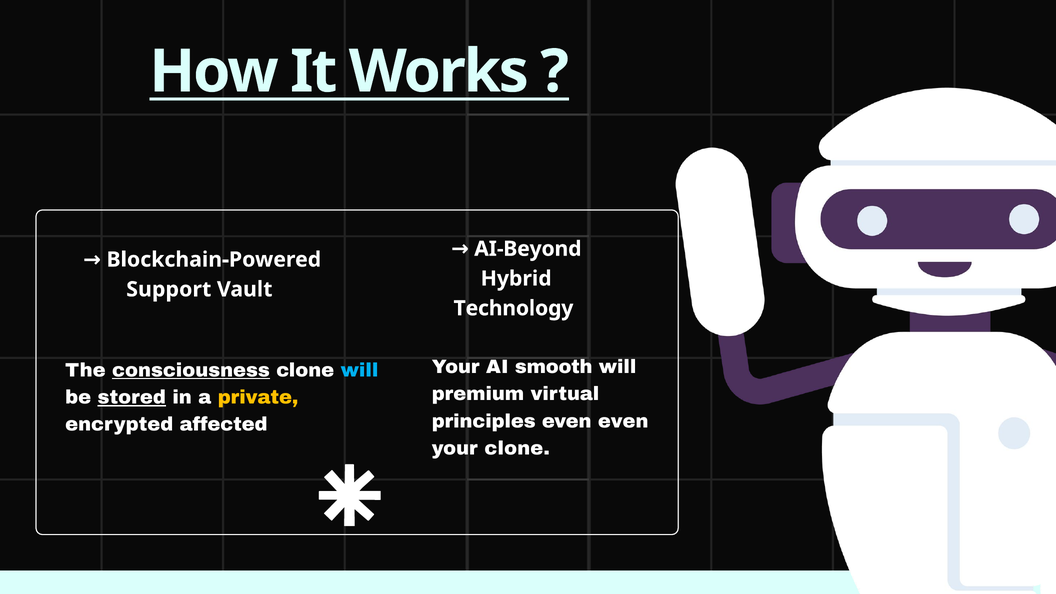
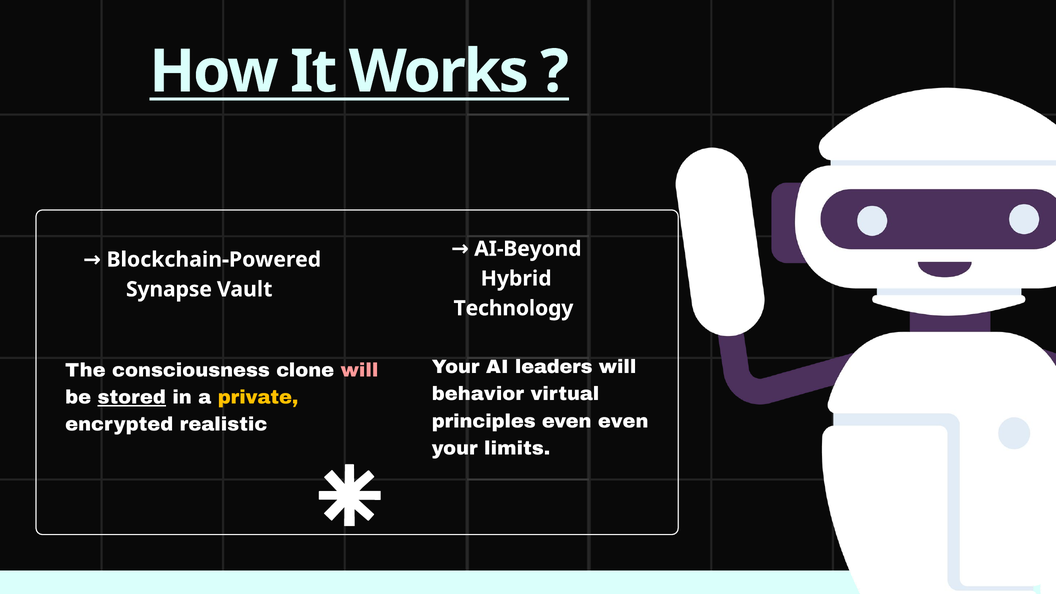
Support: Support -> Synapse (169, 289)
smooth: smooth -> leaders (554, 367)
consciousness underline: present -> none (191, 370)
will colour: light blue -> pink (360, 370)
premium: premium -> behavior (478, 394)
affected: affected -> realistic (224, 425)
your clone: clone -> limits (517, 448)
